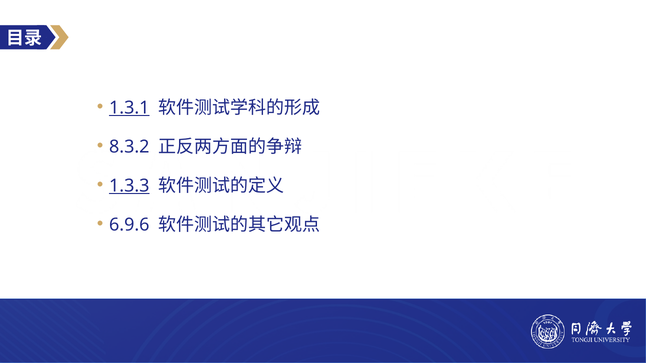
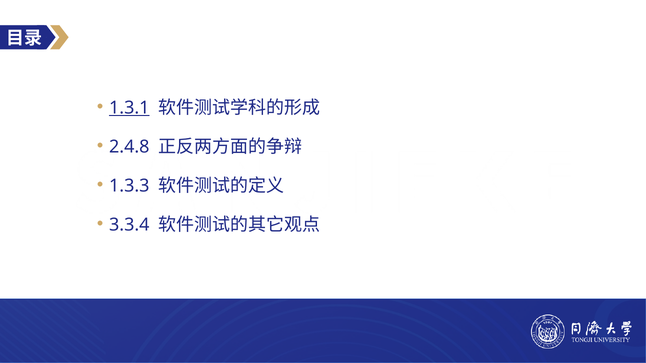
8.3.2: 8.3.2 -> 2.4.8 (129, 147)
1.3.3 underline: present -> none (129, 186)
6.9.6: 6.9.6 -> 3.3.4 (129, 225)
